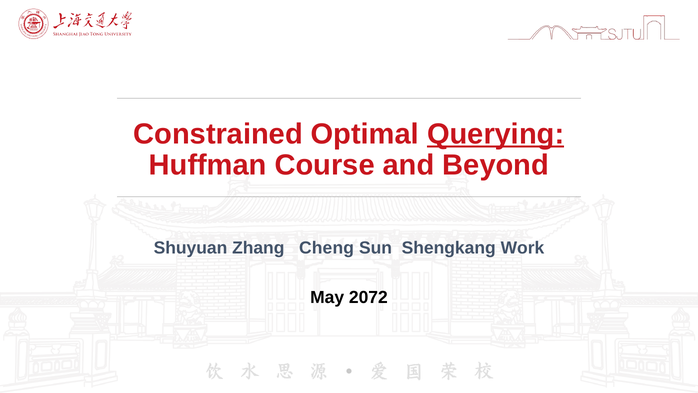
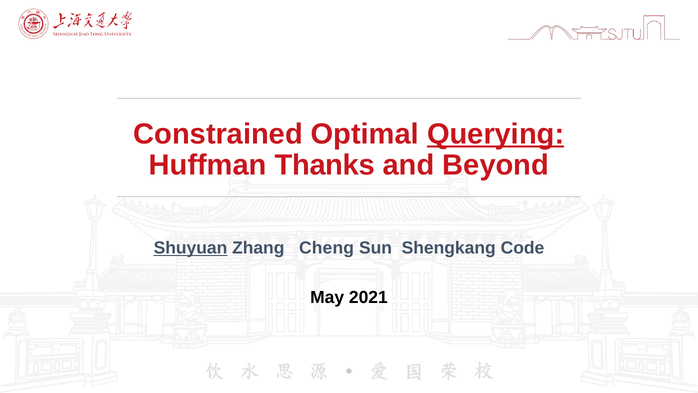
Course: Course -> Thanks (325, 165)
Shuyuan underline: none -> present (190, 248)
Work: Work -> Code (522, 248)
2072: 2072 -> 2021 (368, 297)
